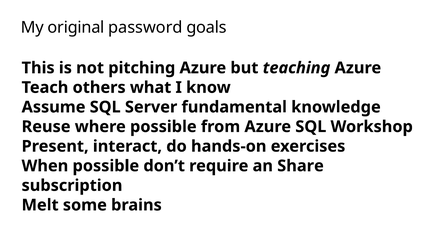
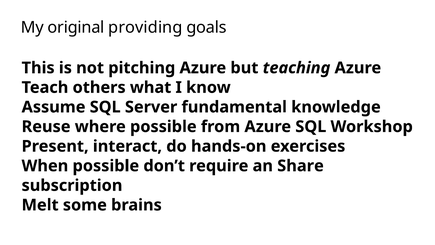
password: password -> providing (145, 27)
